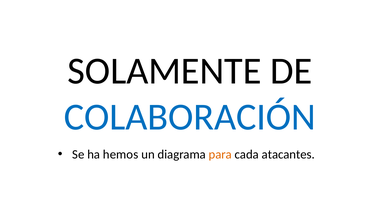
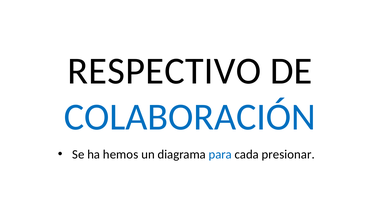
SOLAMENTE: SOLAMENTE -> RESPECTIVO (164, 71)
para colour: orange -> blue (220, 154)
atacantes: atacantes -> presionar (288, 154)
